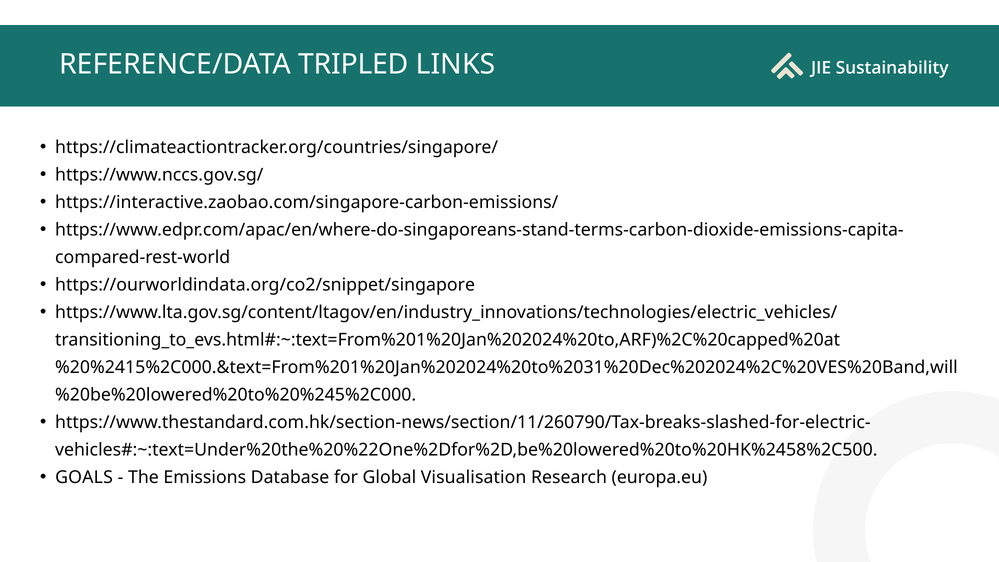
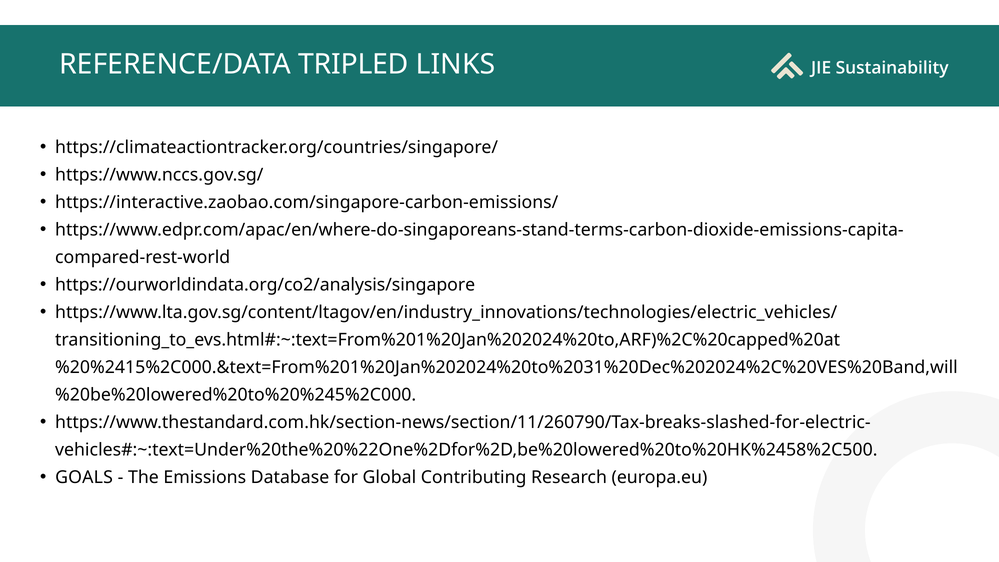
https://ourworldindata.org/co2/snippet/singapore: https://ourworldindata.org/co2/snippet/singapore -> https://ourworldindata.org/co2/analysis/singapore (265, 285)
Visualisation: Visualisation -> Contributing (474, 477)
